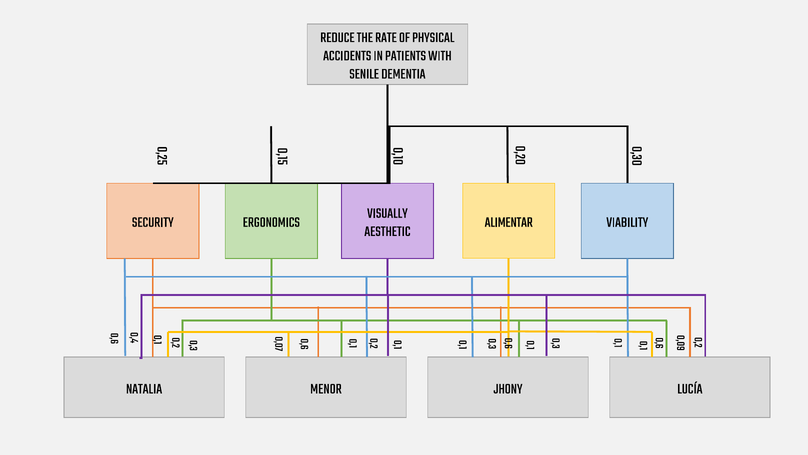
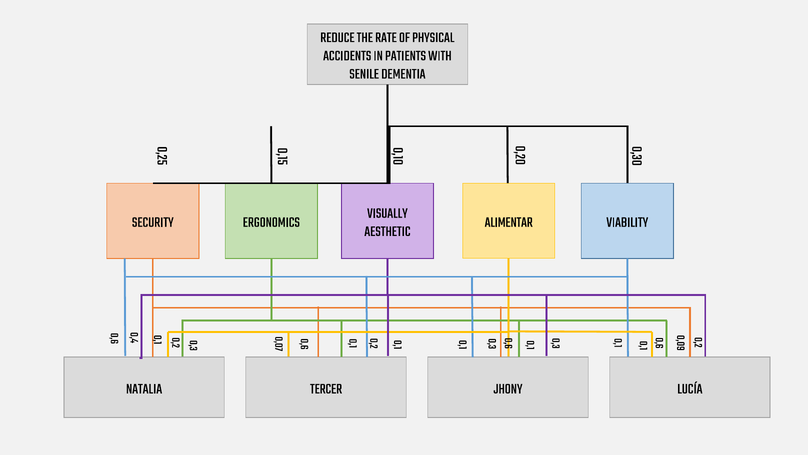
MENOR: MENOR -> TERCER (326, 388)
